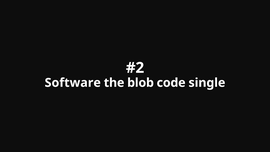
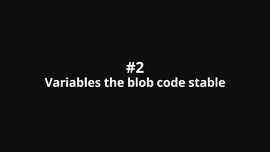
Software: Software -> Variables (73, 83)
single: single -> stable (207, 83)
